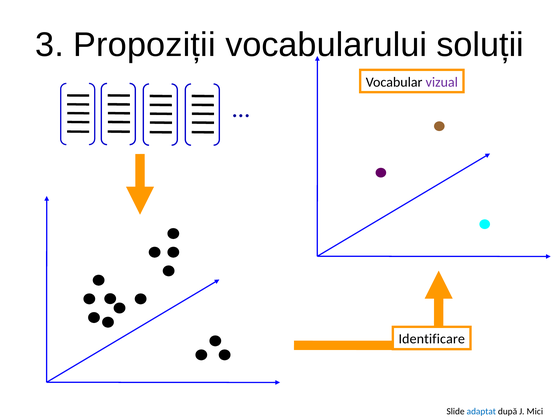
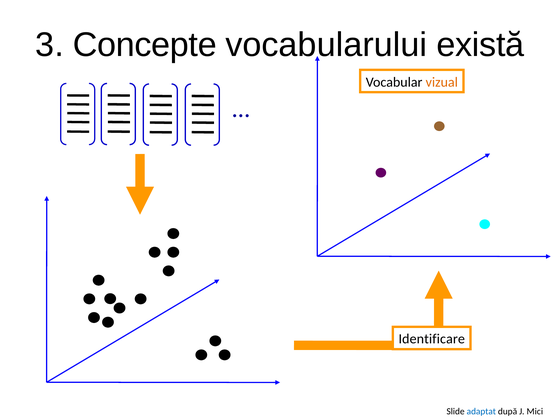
Propoziții: Propoziții -> Concepte (145, 45)
soluții: soluții -> există (480, 45)
vizual colour: purple -> orange (442, 82)
